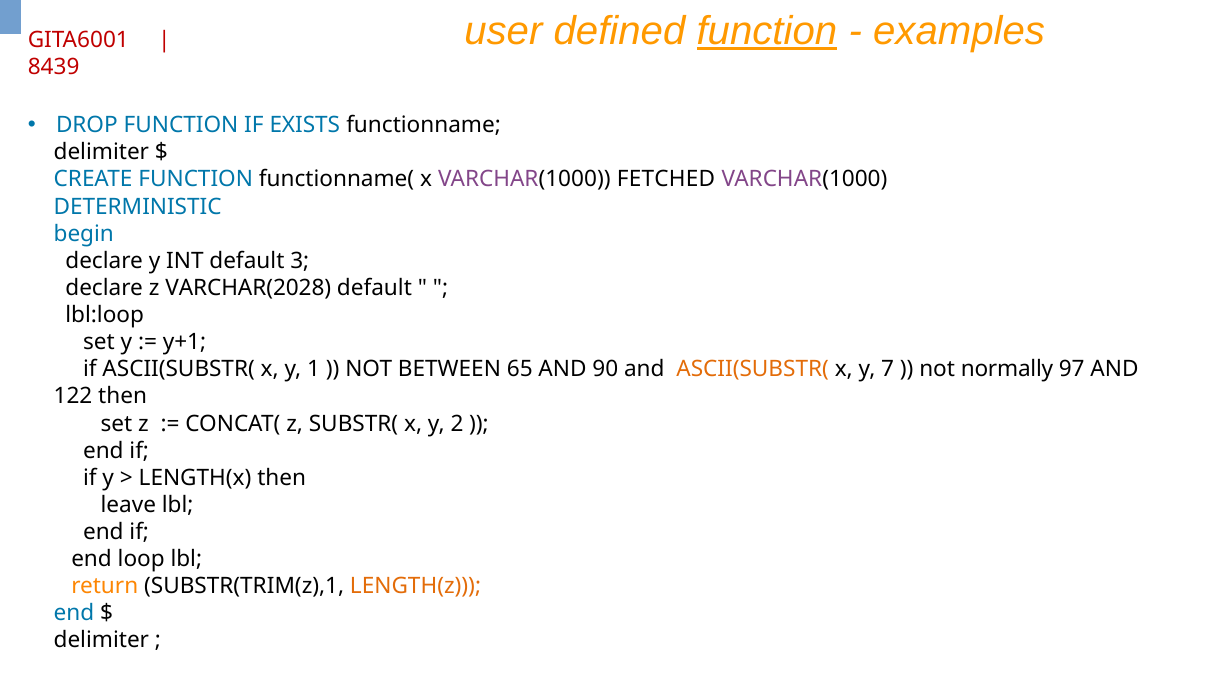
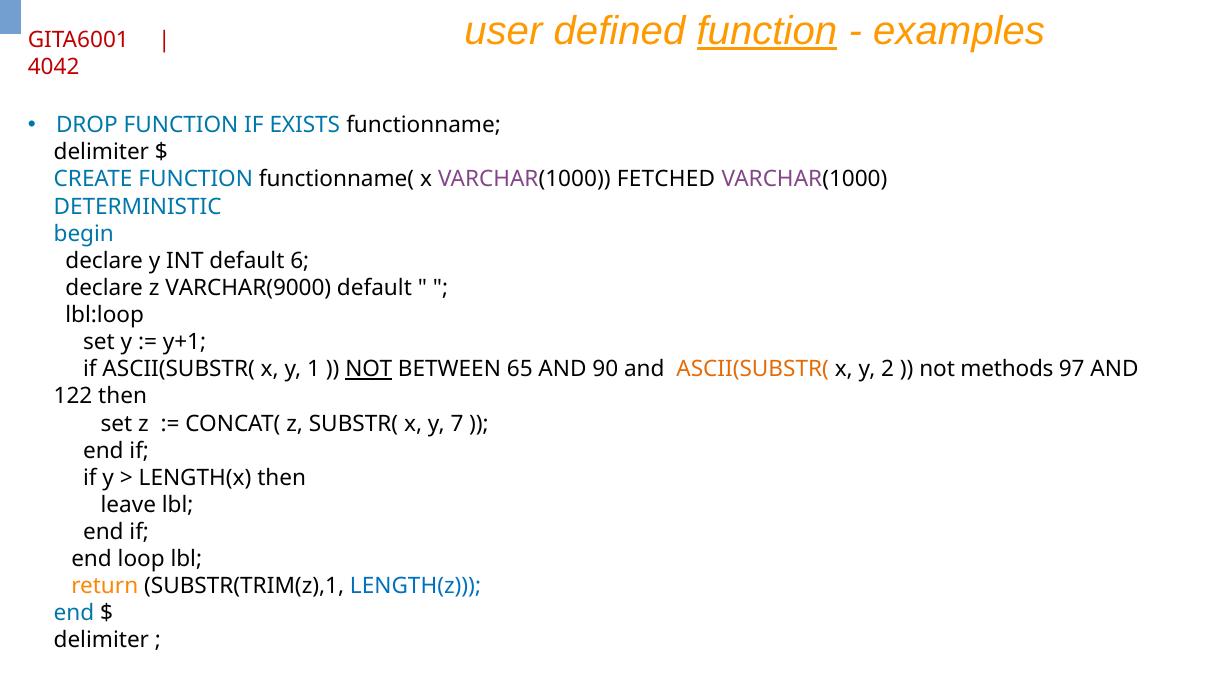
8439: 8439 -> 4042 (54, 67)
3: 3 -> 6 (300, 261)
VARCHAR(2028: VARCHAR(2028 -> VARCHAR(9000 (248, 288)
NOT underline: none -> present (369, 369)
7: 7 -> 2 (888, 369)
normally: normally -> methods (1007, 369)
2: 2 -> 7 (457, 423)
LENGTH(z colour: orange -> blue (416, 586)
